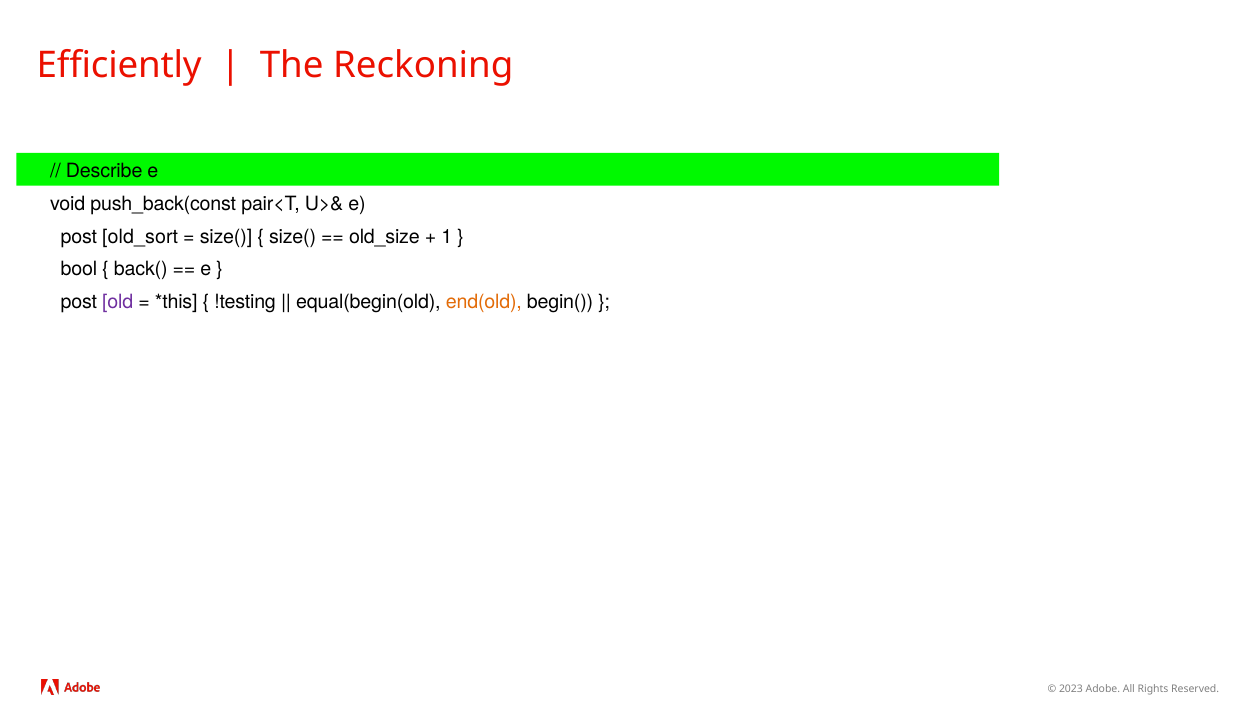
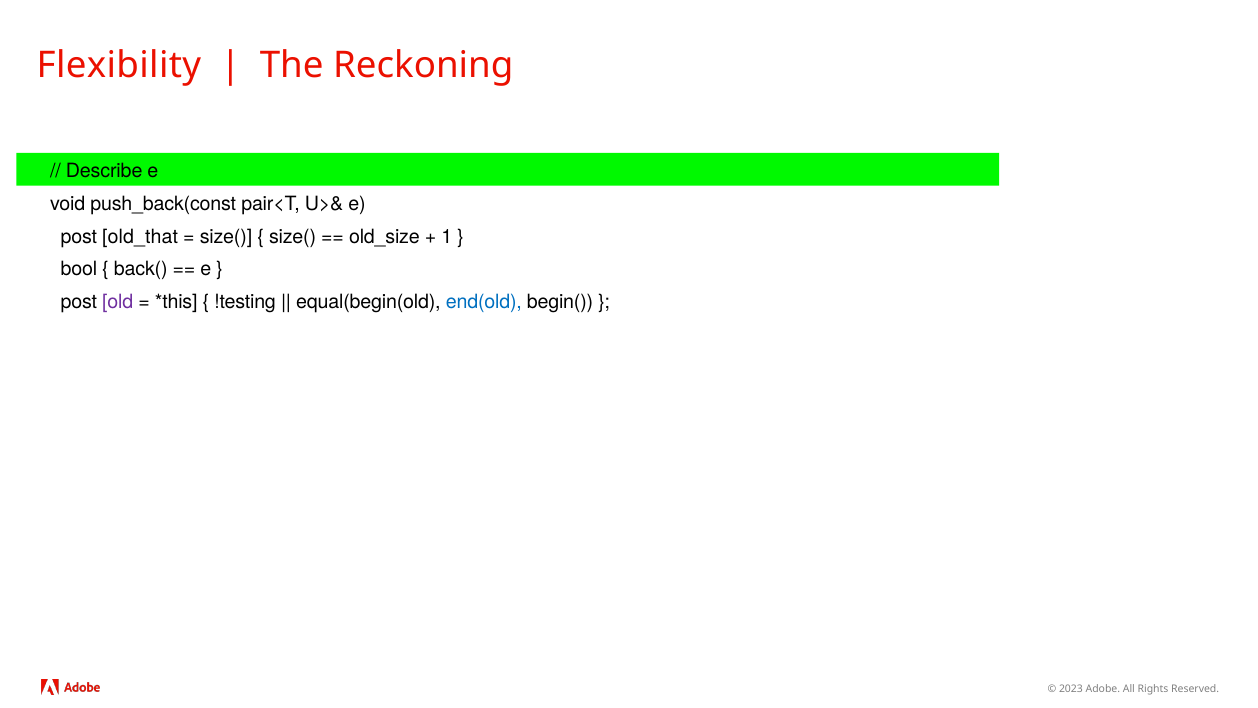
Efficiently: Efficiently -> Flexibility (119, 65)
old_sort: old_sort -> old_that (140, 237)
end(old colour: orange -> blue (484, 302)
